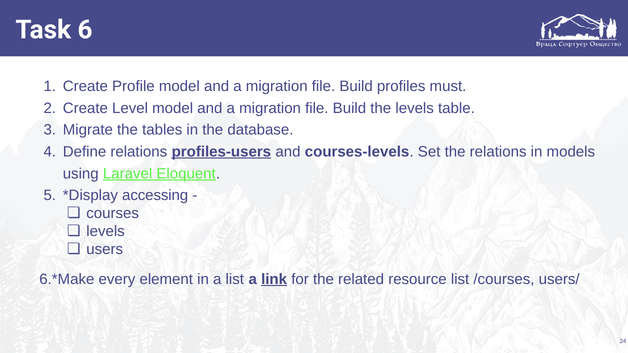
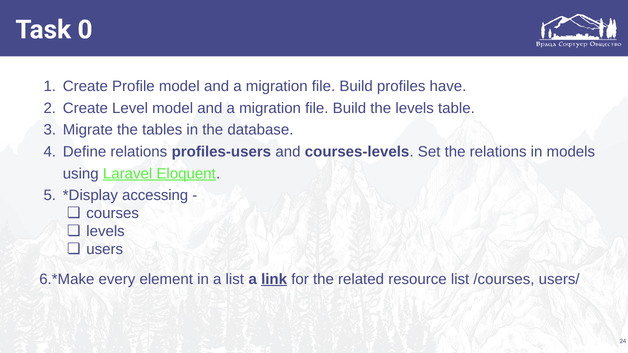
6: 6 -> 0 (85, 30)
must: must -> have (448, 86)
profiles-users underline: present -> none (221, 152)
